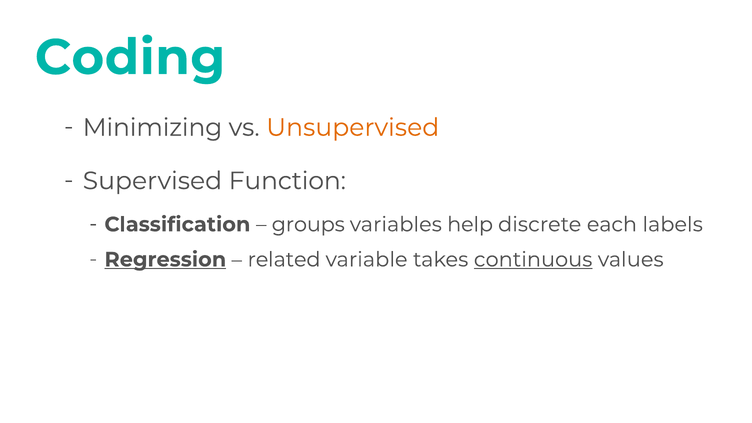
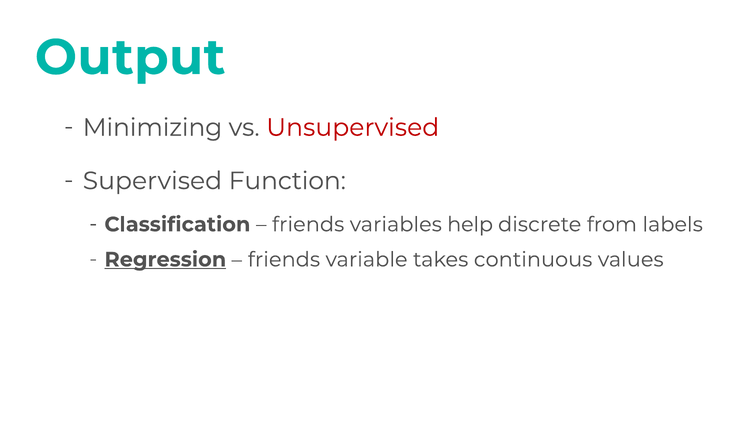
Coding: Coding -> Output (130, 58)
Unsupervised colour: orange -> red (353, 128)
groups: groups -> friends (308, 224)
each: each -> from (612, 224)
related: related -> friends (284, 260)
continuous underline: present -> none (533, 260)
